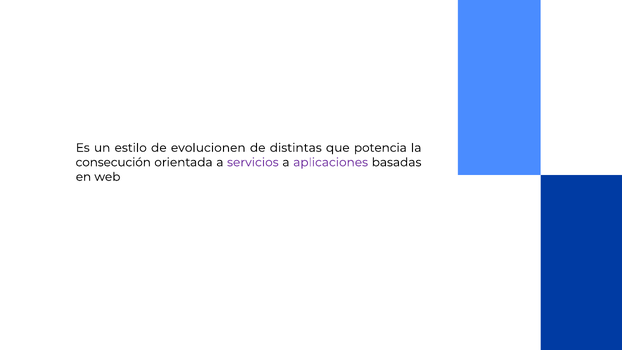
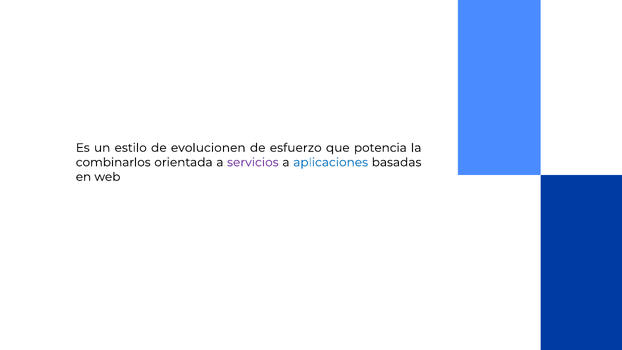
distintas: distintas -> esfuerzo (296, 148)
consecución: consecución -> combinarlos (113, 162)
aplicaciones colour: purple -> blue (331, 162)
